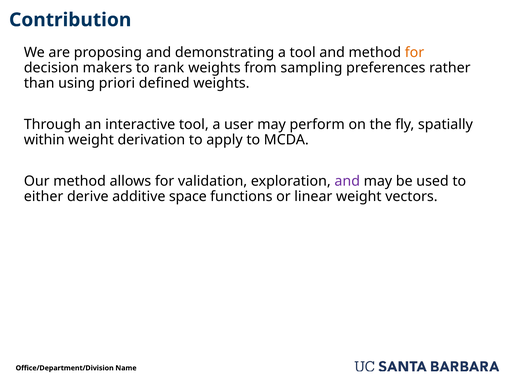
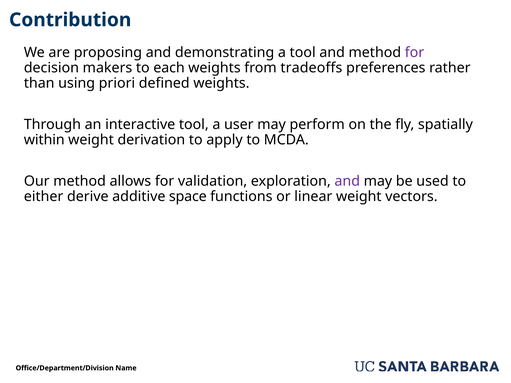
for colour: orange -> purple (415, 53)
rank: rank -> each (169, 68)
sampling: sampling -> tradeoffs (311, 68)
